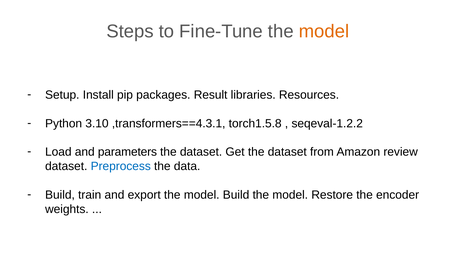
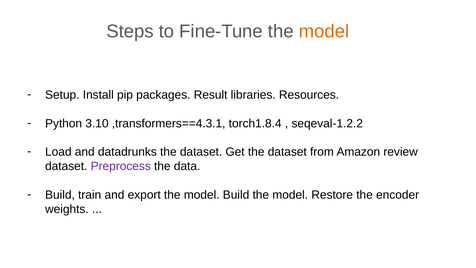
torch1.5.8: torch1.5.8 -> torch1.8.4 (255, 123)
parameters: parameters -> datadrunks (127, 152)
Preprocess colour: blue -> purple (121, 166)
